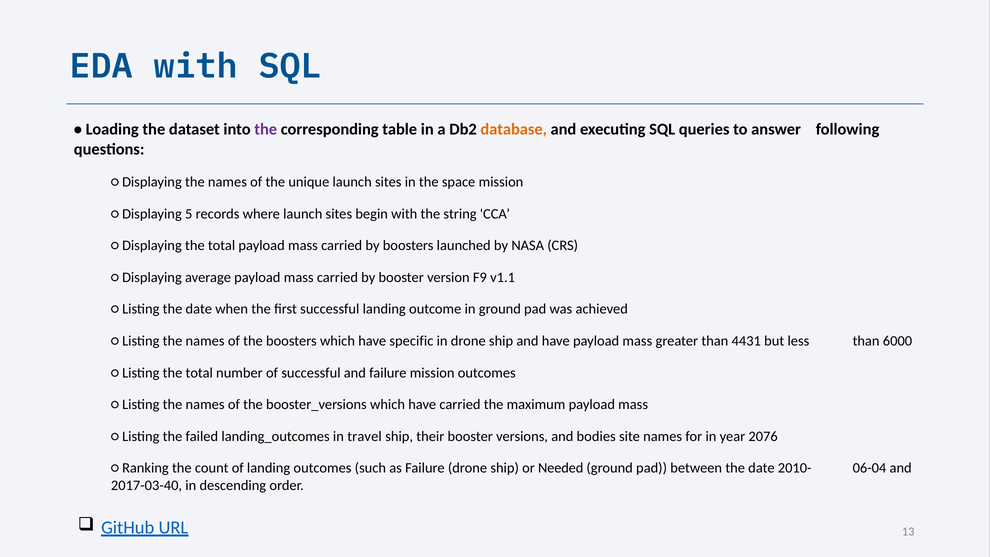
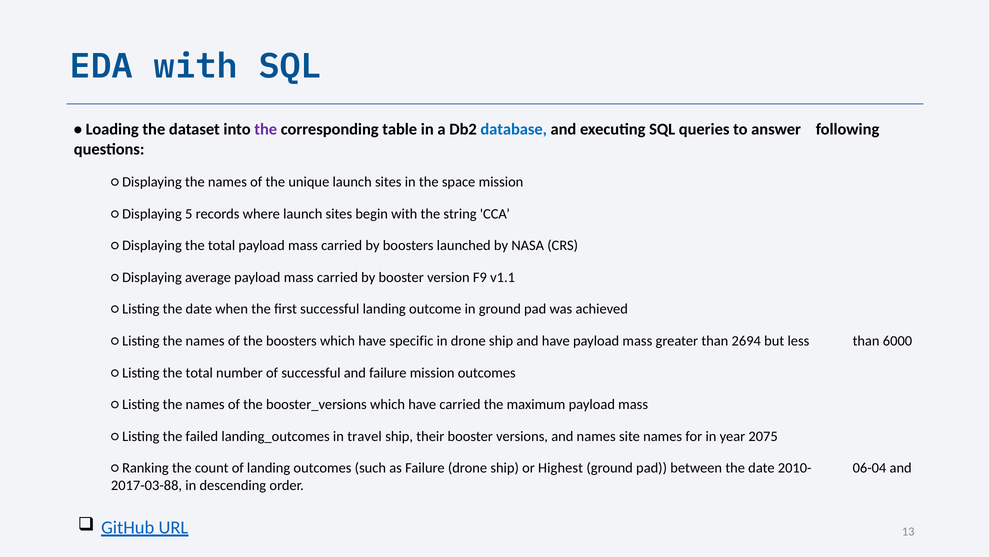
database colour: orange -> blue (514, 129)
4431: 4431 -> 2694 (746, 341)
and bodies: bodies -> names (596, 436)
2076: 2076 -> 2075 (763, 436)
Needed: Needed -> Highest (561, 468)
2017-03-40: 2017-03-40 -> 2017-03-88 (147, 485)
